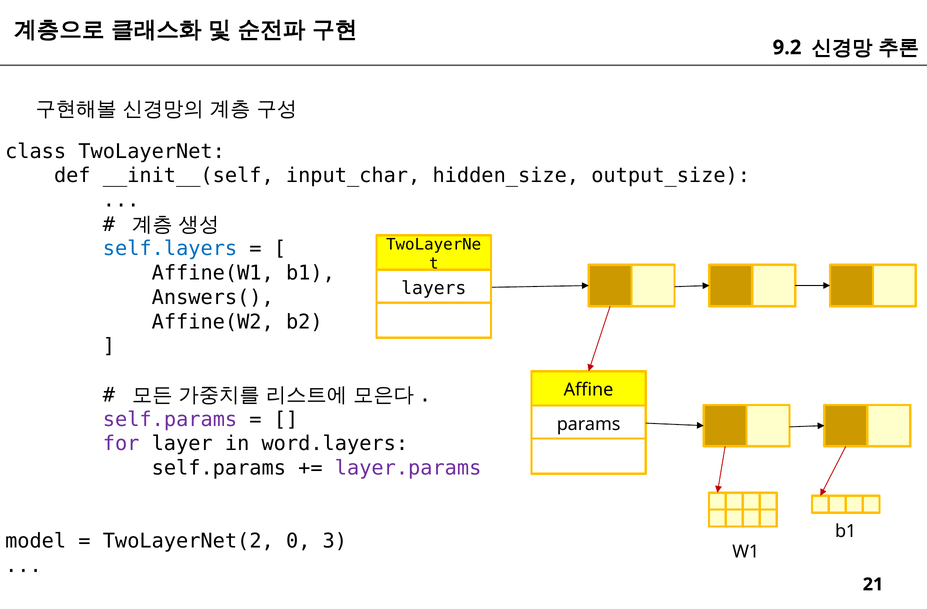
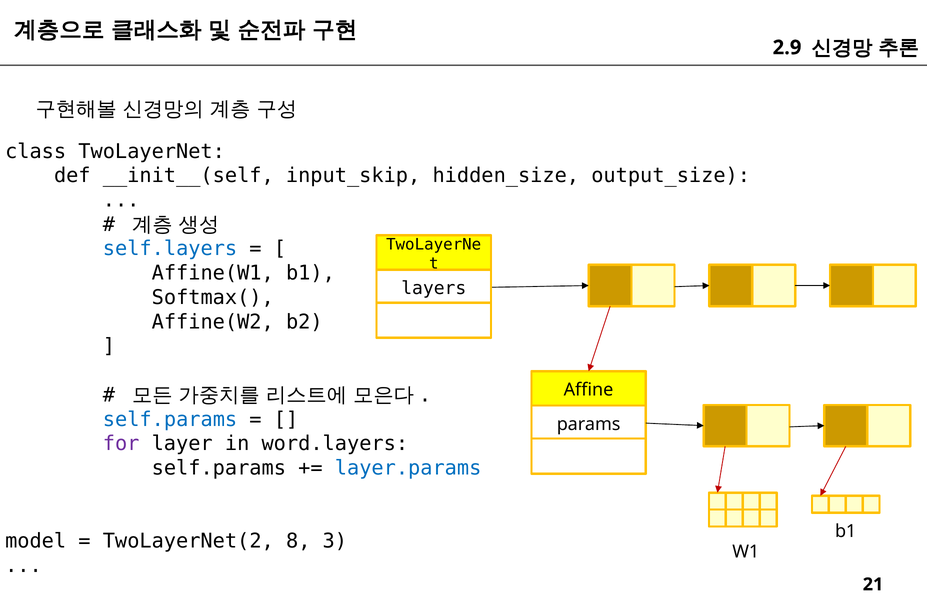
9.2: 9.2 -> 2.9 (787, 48)
input_char: input_char -> input_skip (353, 176)
Answers(: Answers( -> Softmax( (213, 297)
self.params colour: purple -> blue (170, 419)
layer.params colour: purple -> blue (408, 468)
0: 0 -> 8 (298, 541)
